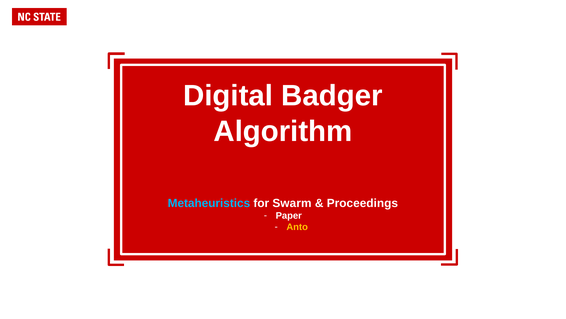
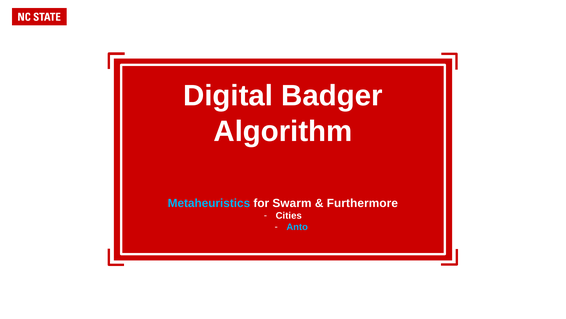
Proceedings: Proceedings -> Furthermore (362, 203)
Paper: Paper -> Cities (289, 215)
Anto colour: yellow -> light blue (297, 227)
